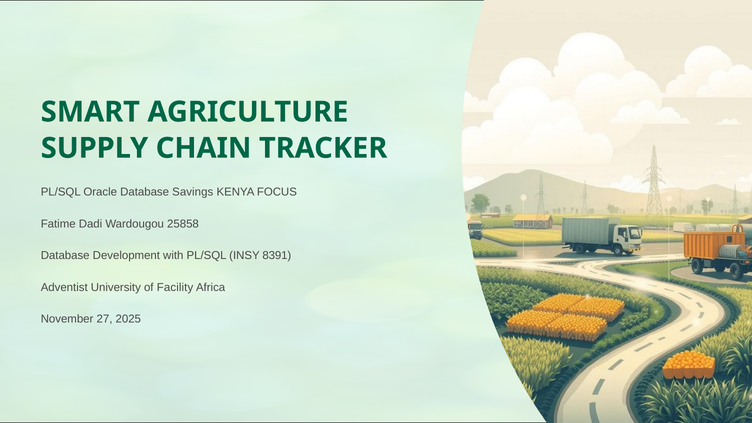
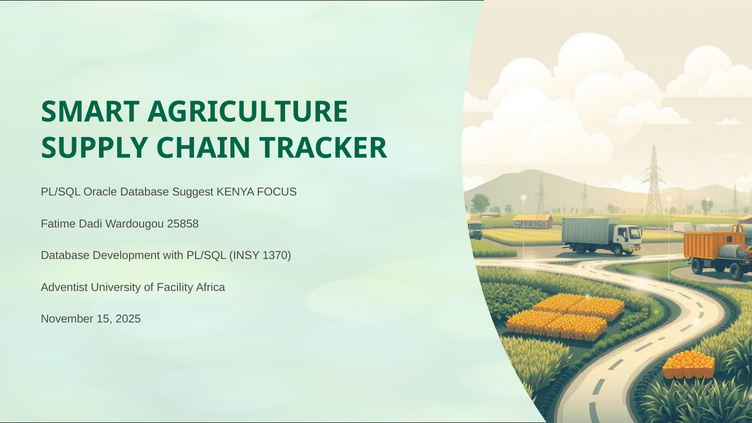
Savings: Savings -> Suggest (193, 192)
8391: 8391 -> 1370 (277, 256)
27: 27 -> 15 (104, 319)
